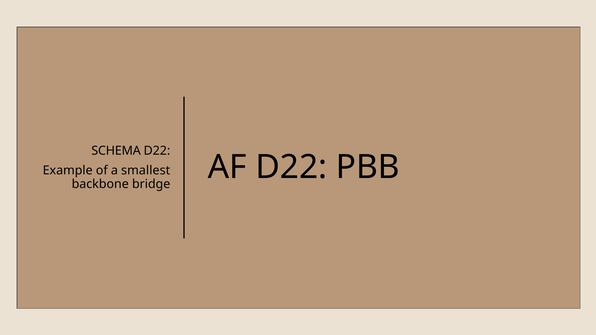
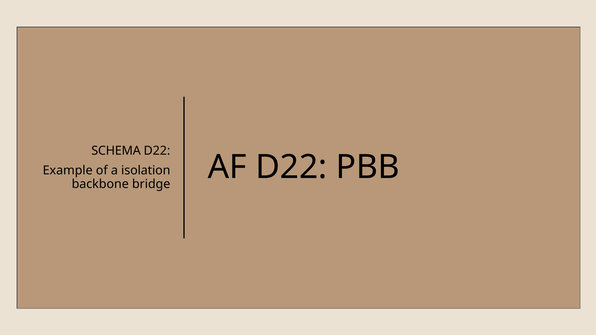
smallest: smallest -> isolation (146, 171)
